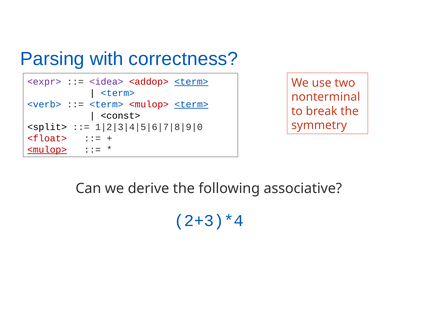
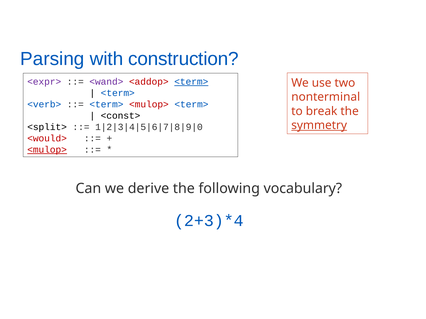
correctness: correctness -> construction (183, 59)
<idea>: <idea> -> <wand> (106, 82)
<term> underline: present -> none (191, 105)
symmetry underline: none -> present (319, 126)
<float>: <float> -> <would> (47, 139)
associative: associative -> vocabulary (303, 189)
